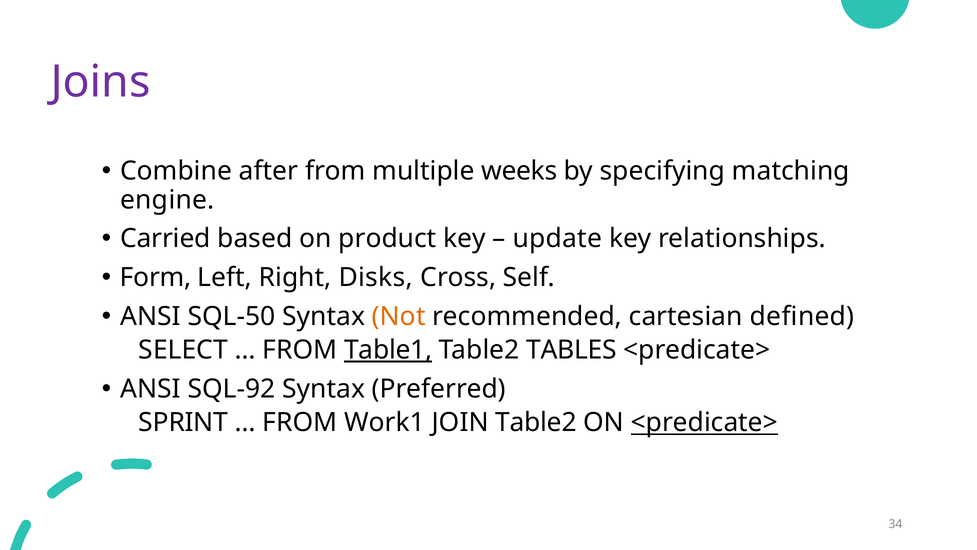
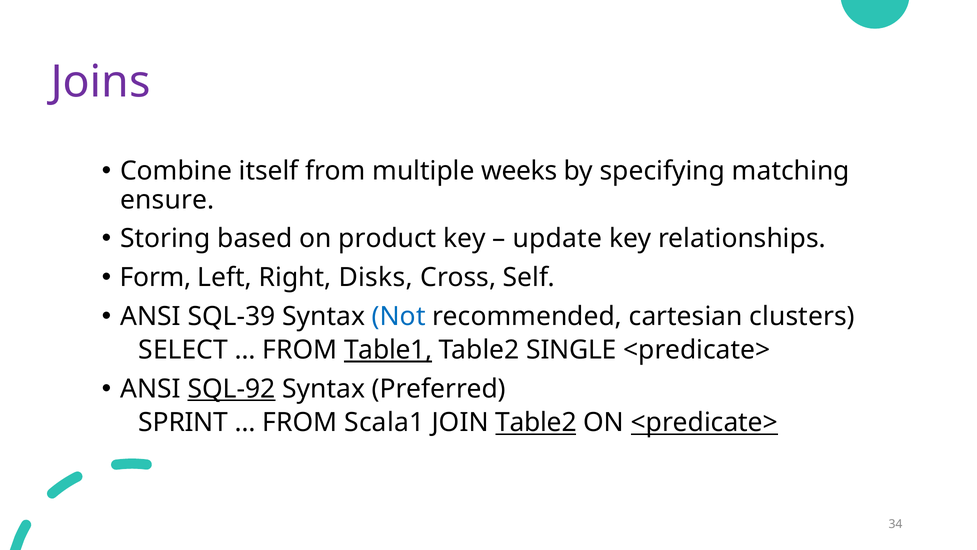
after: after -> itself (269, 171)
engine: engine -> ensure (167, 200)
Carried: Carried -> Storing (165, 238)
SQL-50: SQL-50 -> SQL-39 (231, 316)
Not colour: orange -> blue (399, 316)
defined: defined -> clusters (802, 316)
TABLES: TABLES -> SINGLE (571, 350)
SQL-92 underline: none -> present (231, 389)
Work1: Work1 -> Scala1 (384, 422)
Table2 underline: none -> present (536, 422)
